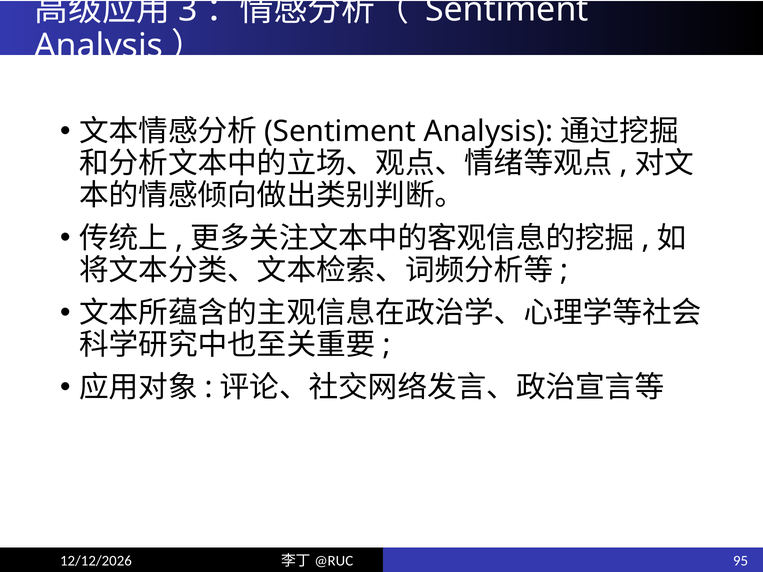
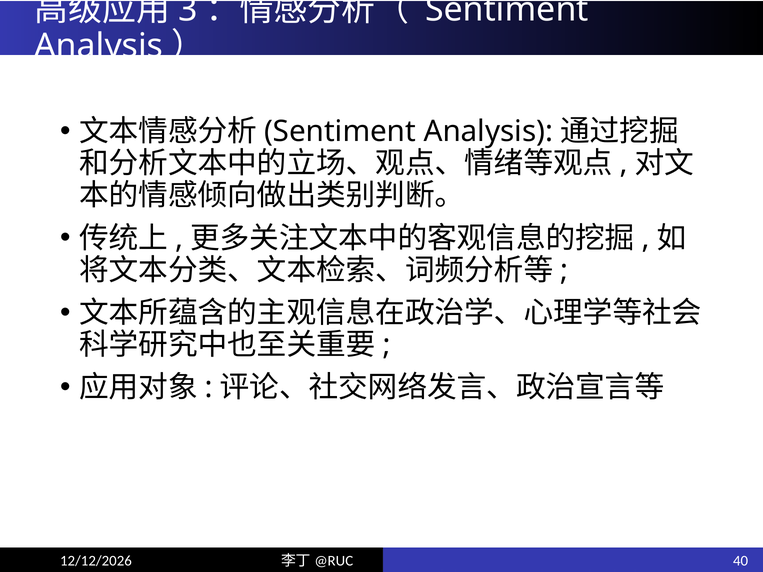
95: 95 -> 40 (741, 561)
